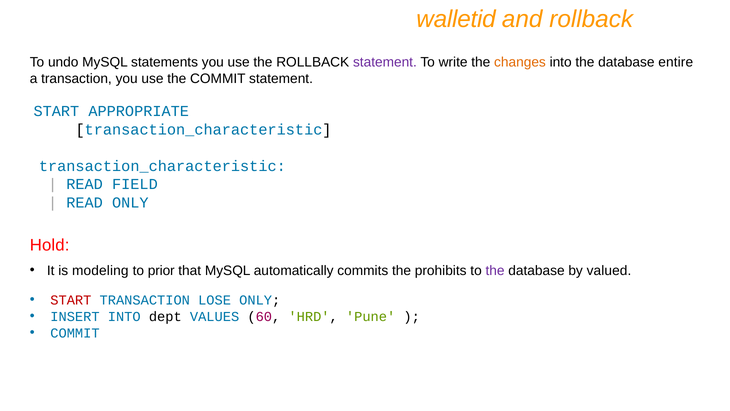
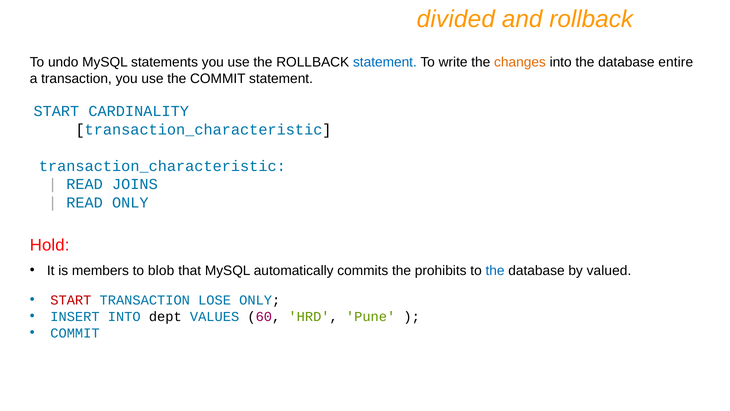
walletid: walletid -> divided (456, 19)
statement colour: purple -> blue (385, 62)
APPROPRIATE: APPROPRIATE -> CARDINALITY (139, 111)
FIELD: FIELD -> JOINS (135, 184)
modeling: modeling -> members (100, 270)
prior: prior -> blob (161, 270)
the colour: purple -> blue (495, 270)
